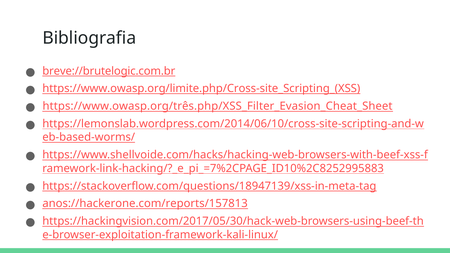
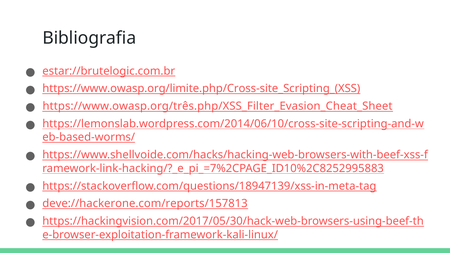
breve://brutelogic.com.br: breve://brutelogic.com.br -> estar://brutelogic.com.br (109, 71)
anos://hackerone.com/reports/157813: anos://hackerone.com/reports/157813 -> deve://hackerone.com/reports/157813 (145, 204)
